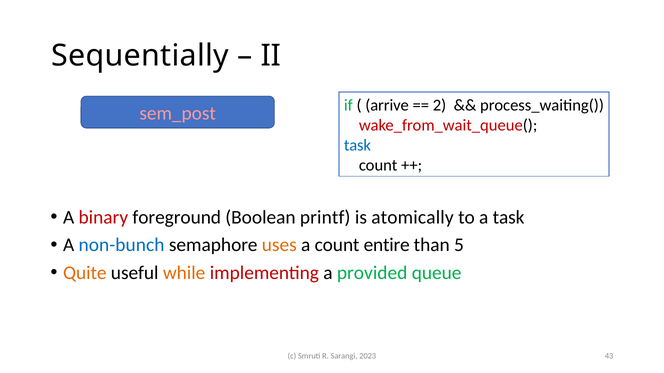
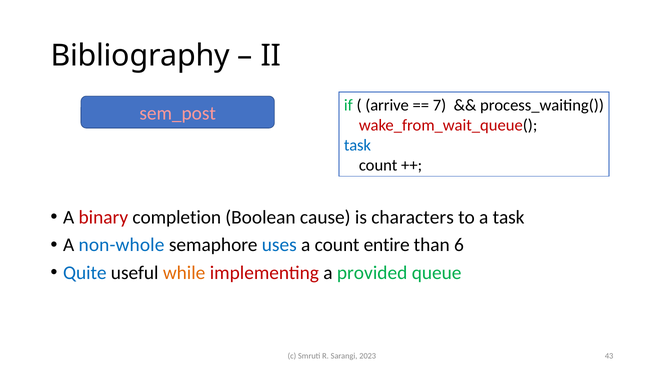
Sequentially: Sequentially -> Bibliography (140, 56)
2: 2 -> 7 (440, 106)
foreground: foreground -> completion (177, 217)
printf: printf -> cause (325, 217)
atomically: atomically -> characters (413, 217)
non-bunch: non-bunch -> non-whole (122, 245)
uses colour: orange -> blue (279, 245)
5: 5 -> 6 (459, 245)
Quite colour: orange -> blue (85, 273)
